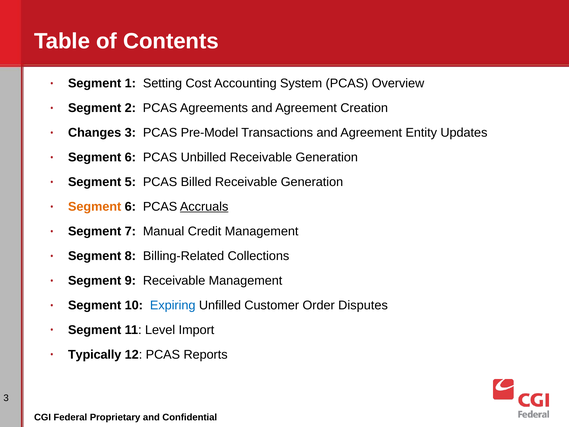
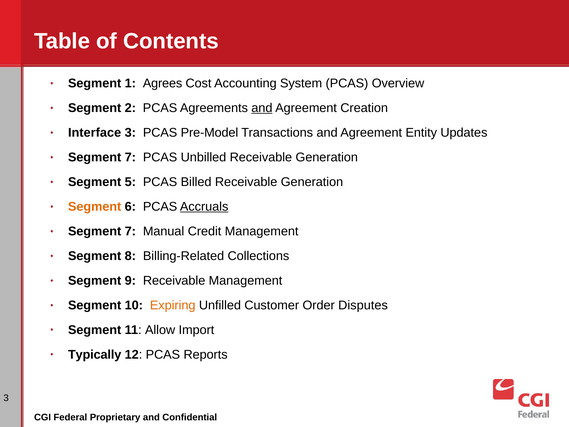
Setting: Setting -> Agrees (163, 83)
and underline: none -> present (262, 108)
Changes: Changes -> Interface (95, 133)
6: 6 -> 7 (130, 157)
Expiring colour: blue -> orange (173, 305)
Level: Level -> Allow (160, 330)
